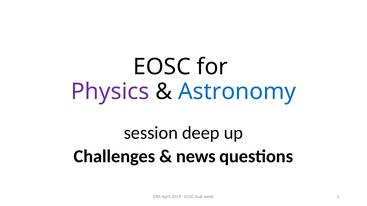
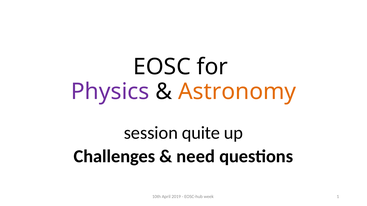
Astronomy colour: blue -> orange (237, 92)
deep: deep -> quite (201, 133)
news: news -> need (196, 157)
